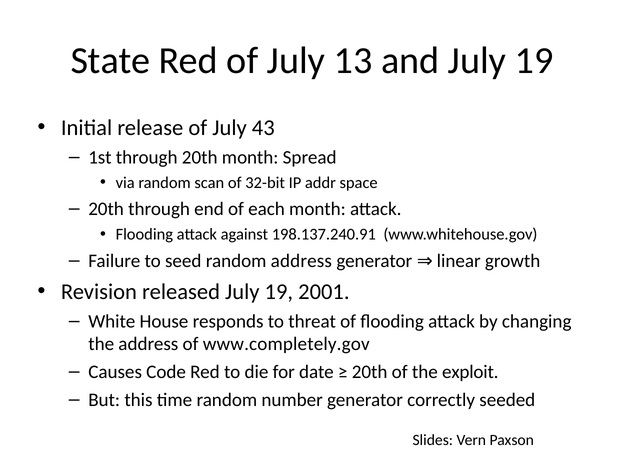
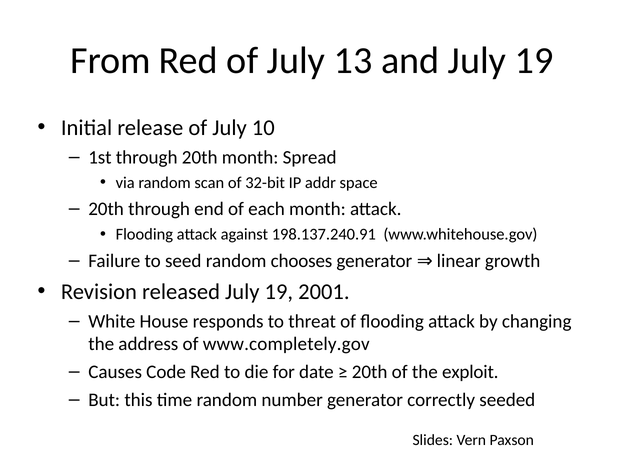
State: State -> From (111, 61)
43: 43 -> 10 (263, 128)
random address: address -> chooses (302, 261)
